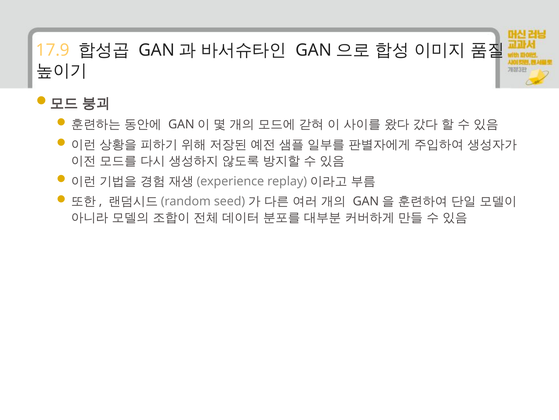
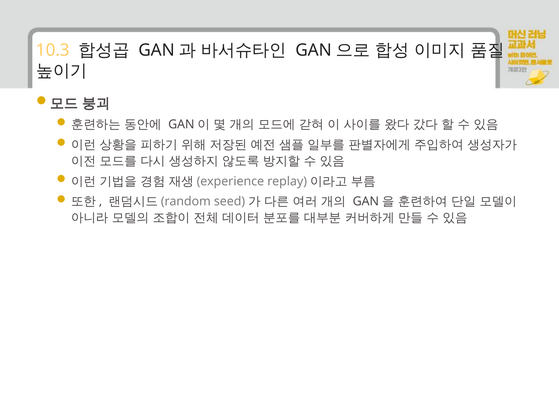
17.9: 17.9 -> 10.3 (53, 50)
